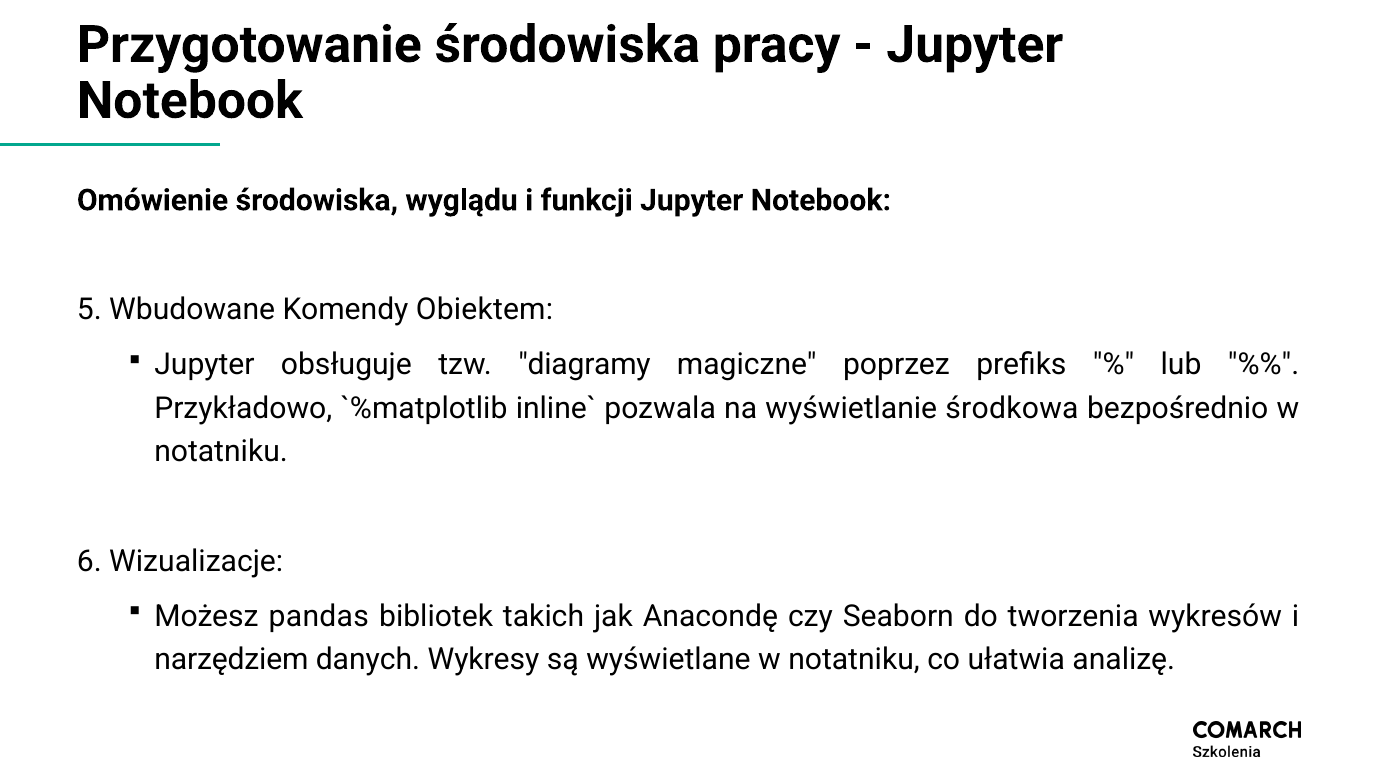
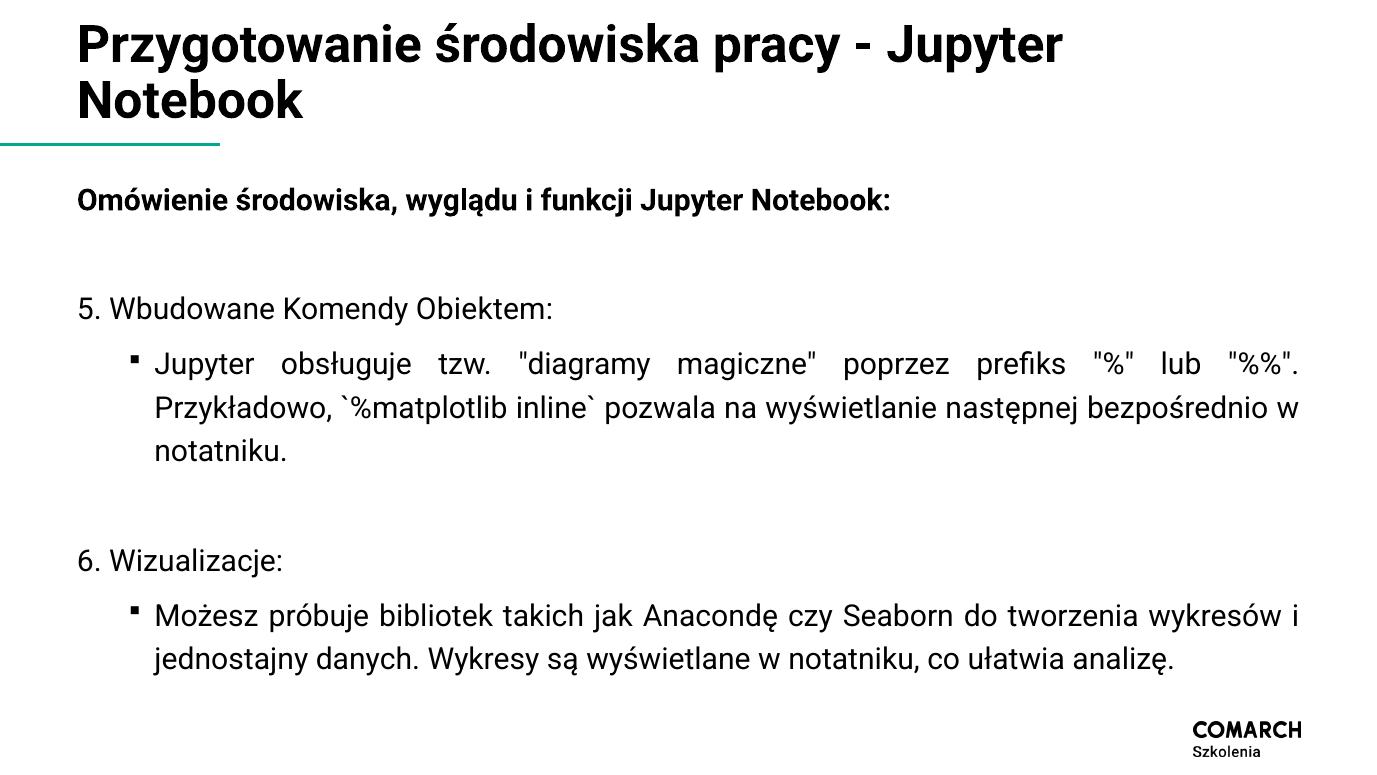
środkowa: środkowa -> następnej (1012, 408)
pandas: pandas -> próbuje (319, 616)
narzędziem: narzędziem -> jednostajny (231, 659)
